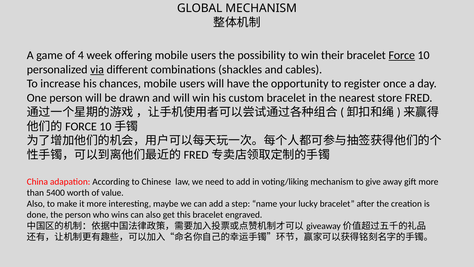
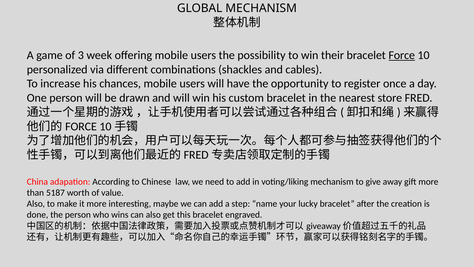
4: 4 -> 3 (81, 55)
via underline: present -> none (97, 69)
5400: 5400 -> 5187 (55, 192)
